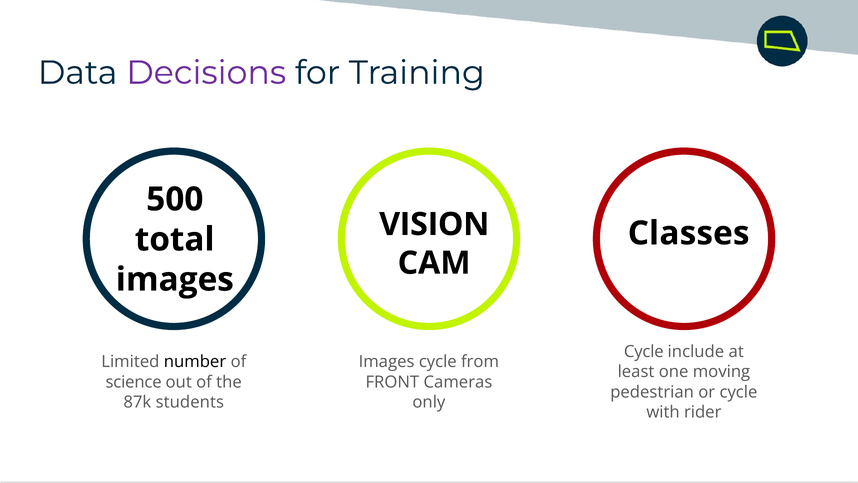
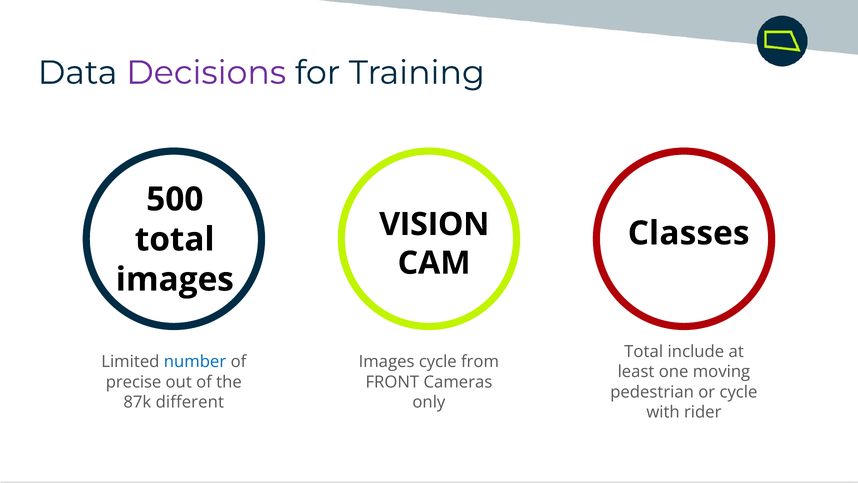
Cycle: Cycle -> Total (644, 352)
number colour: black -> blue (195, 362)
science: science -> precise (134, 382)
students: students -> different (190, 402)
